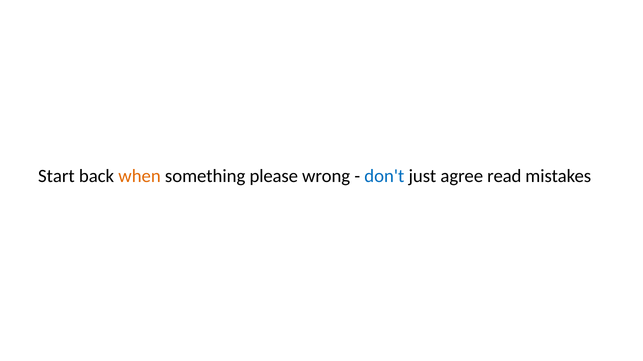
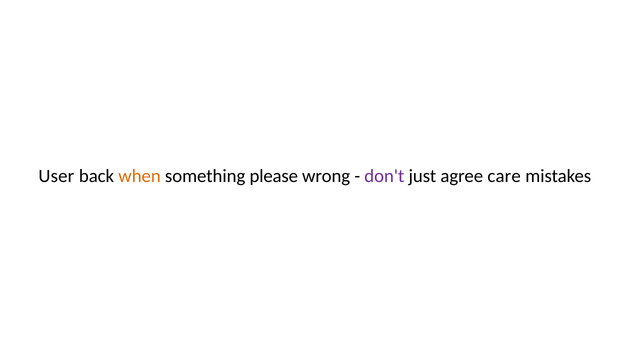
Start: Start -> User (56, 176)
don't colour: blue -> purple (384, 176)
read: read -> care (504, 176)
